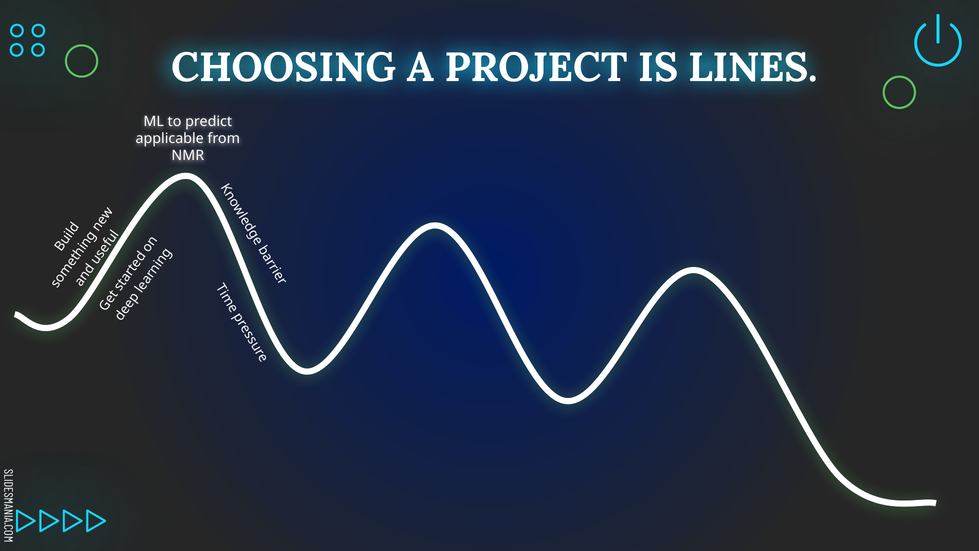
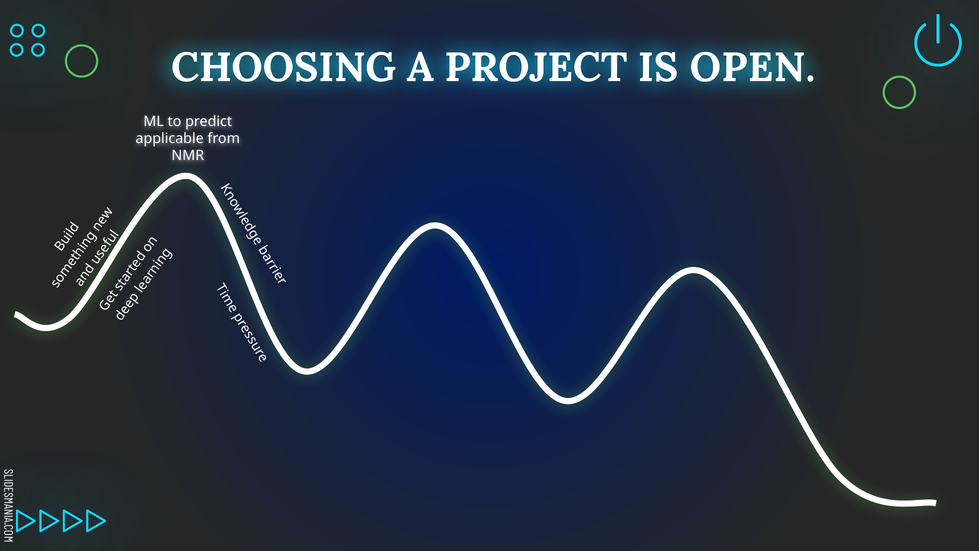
LINES: LINES -> OPEN (752, 68)
